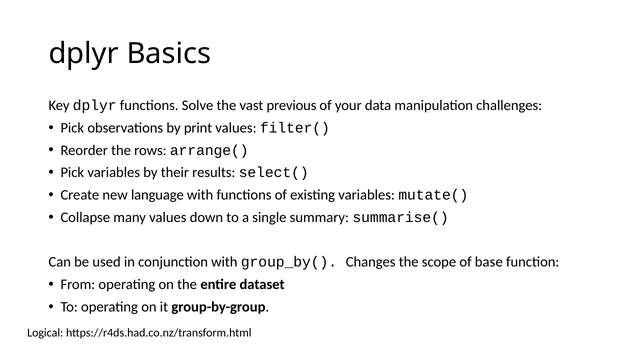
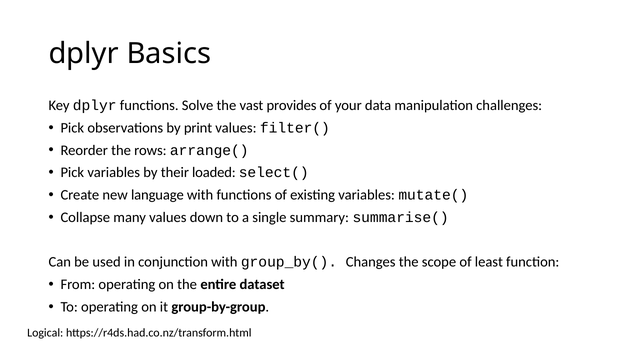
previous: previous -> provides (291, 106)
results: results -> loaded (214, 173)
base: base -> least (489, 262)
